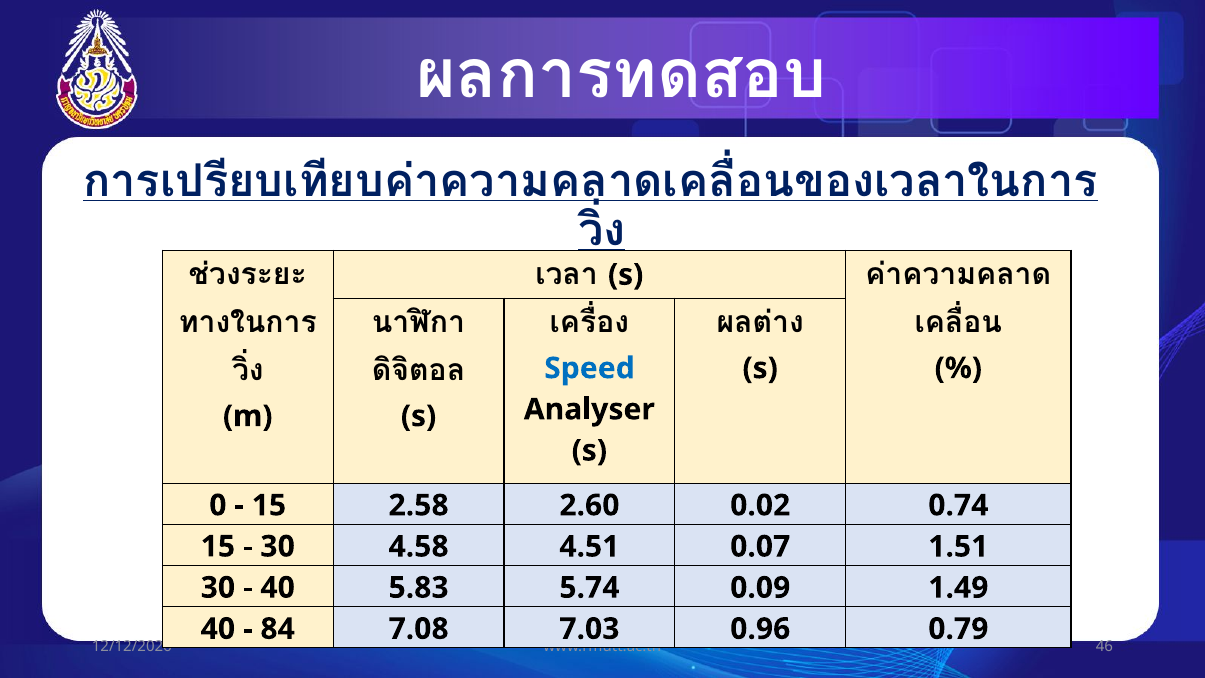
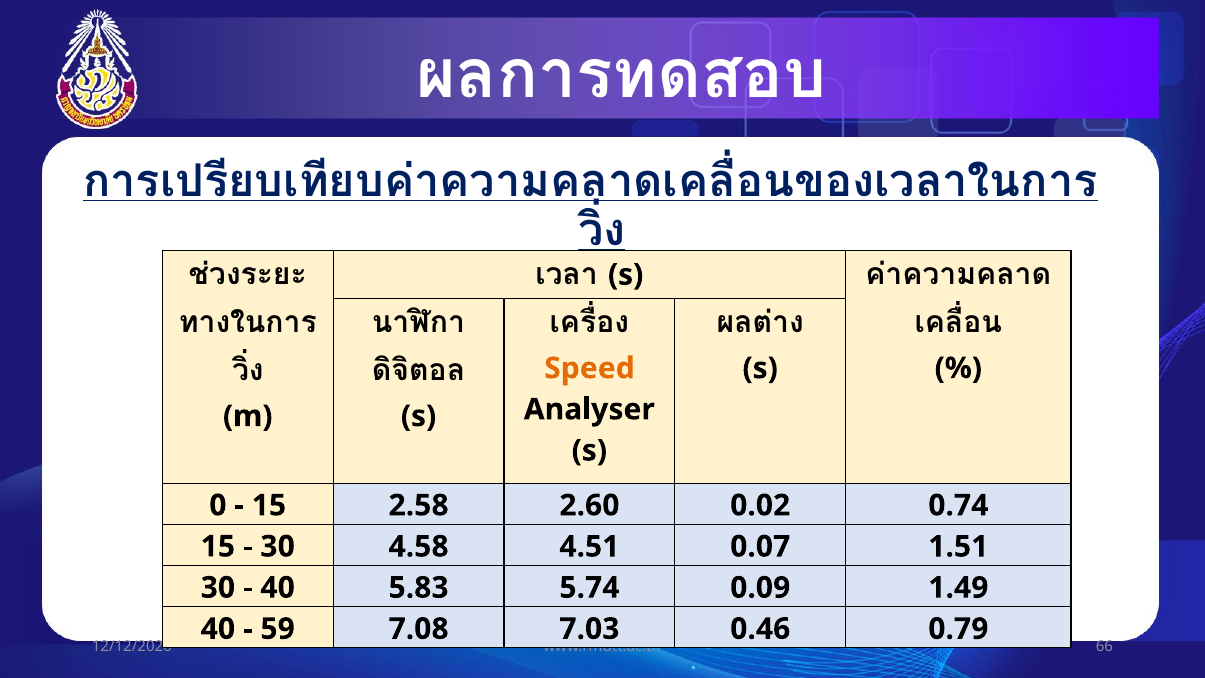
Speed colour: blue -> orange (589, 368)
84: 84 -> 59 (278, 629)
0.96: 0.96 -> 0.46 (760, 629)
46: 46 -> 66 (1105, 646)
